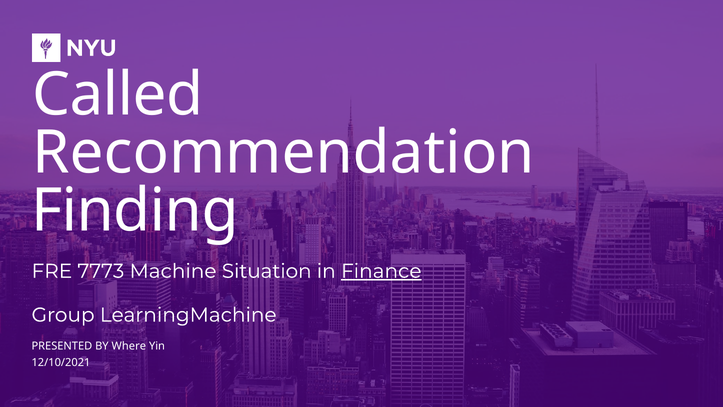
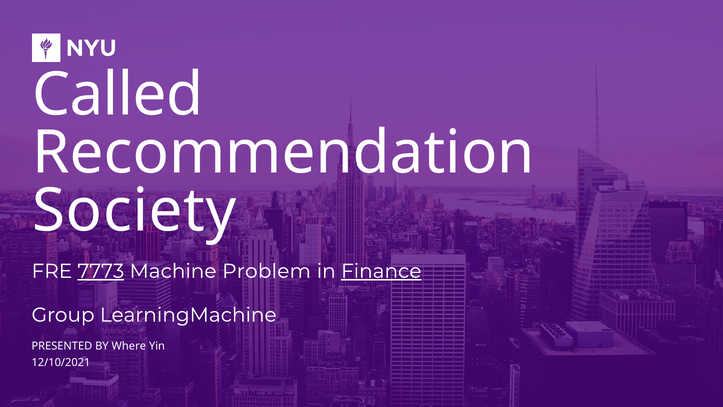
Finding: Finding -> Society (134, 211)
7773 underline: none -> present (101, 271)
Situation: Situation -> Problem (267, 271)
